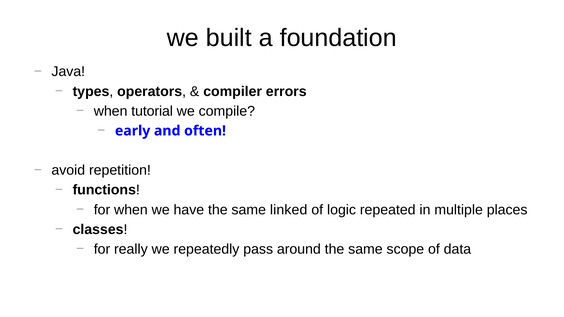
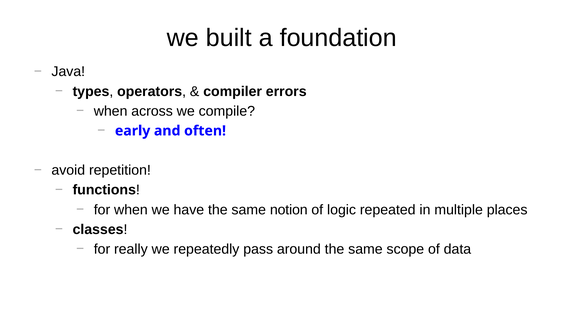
tutorial: tutorial -> across (152, 111)
linked: linked -> notion (289, 210)
